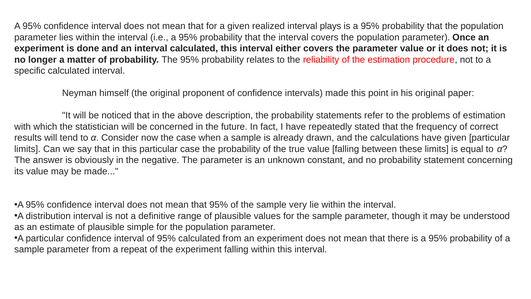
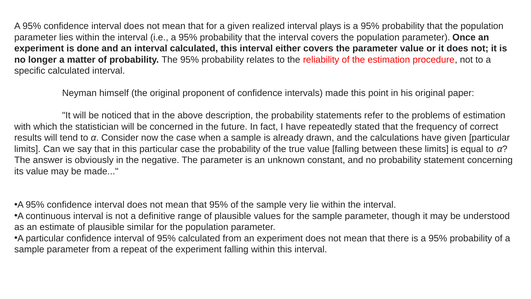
distribution: distribution -> continuous (48, 216)
simple: simple -> similar (140, 227)
